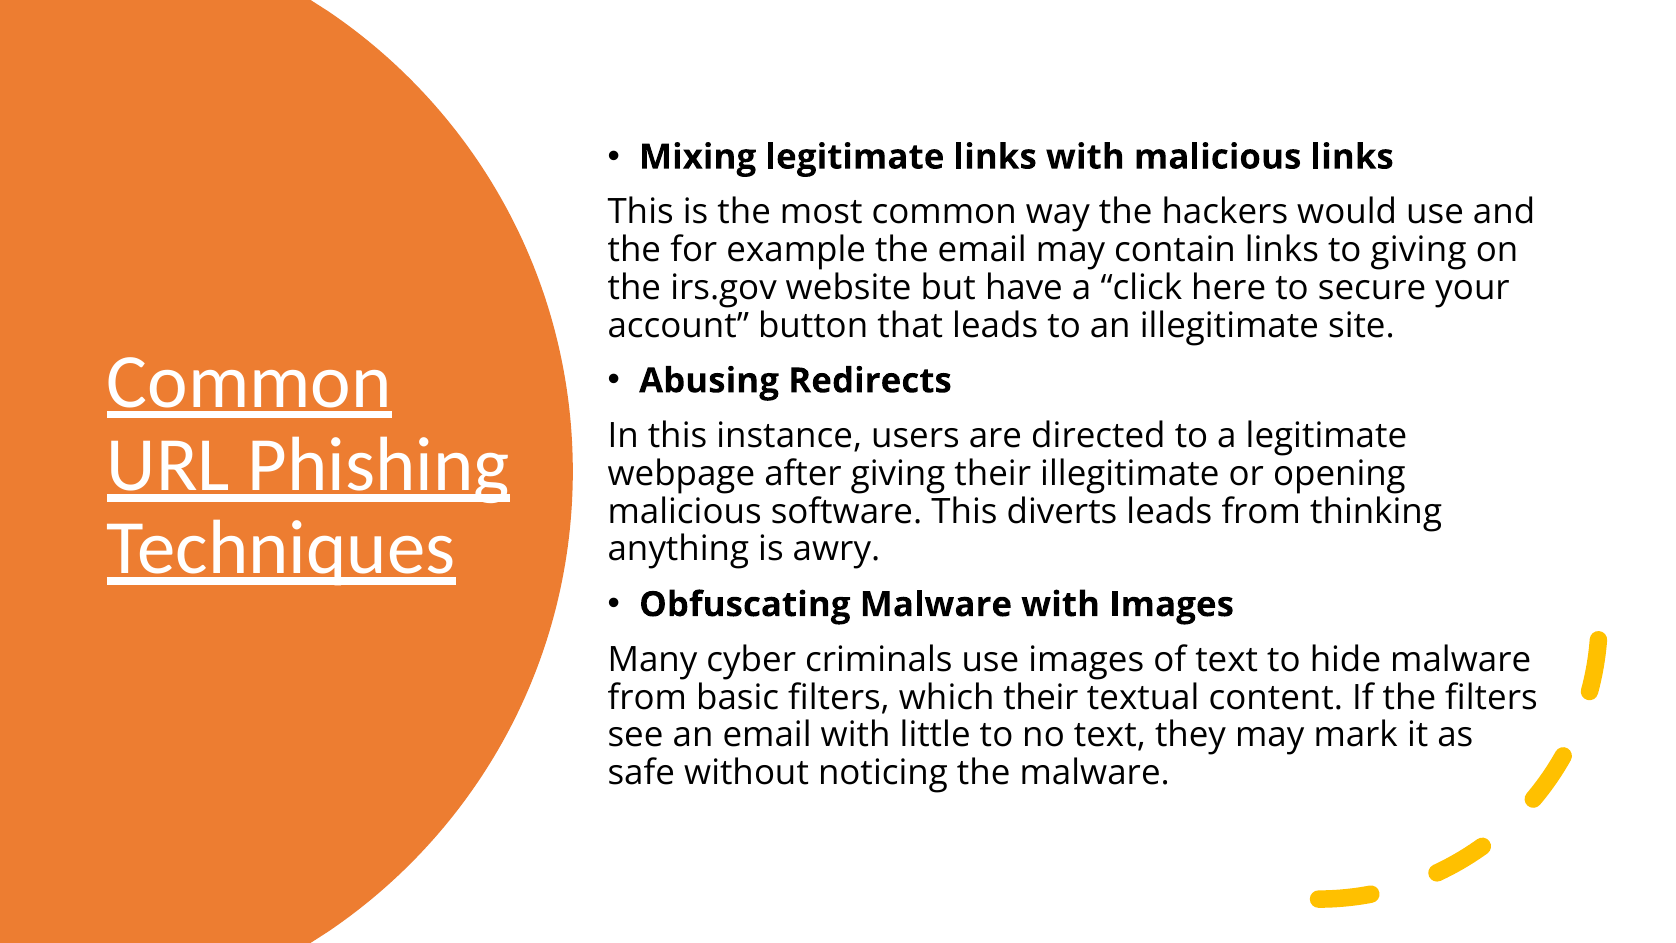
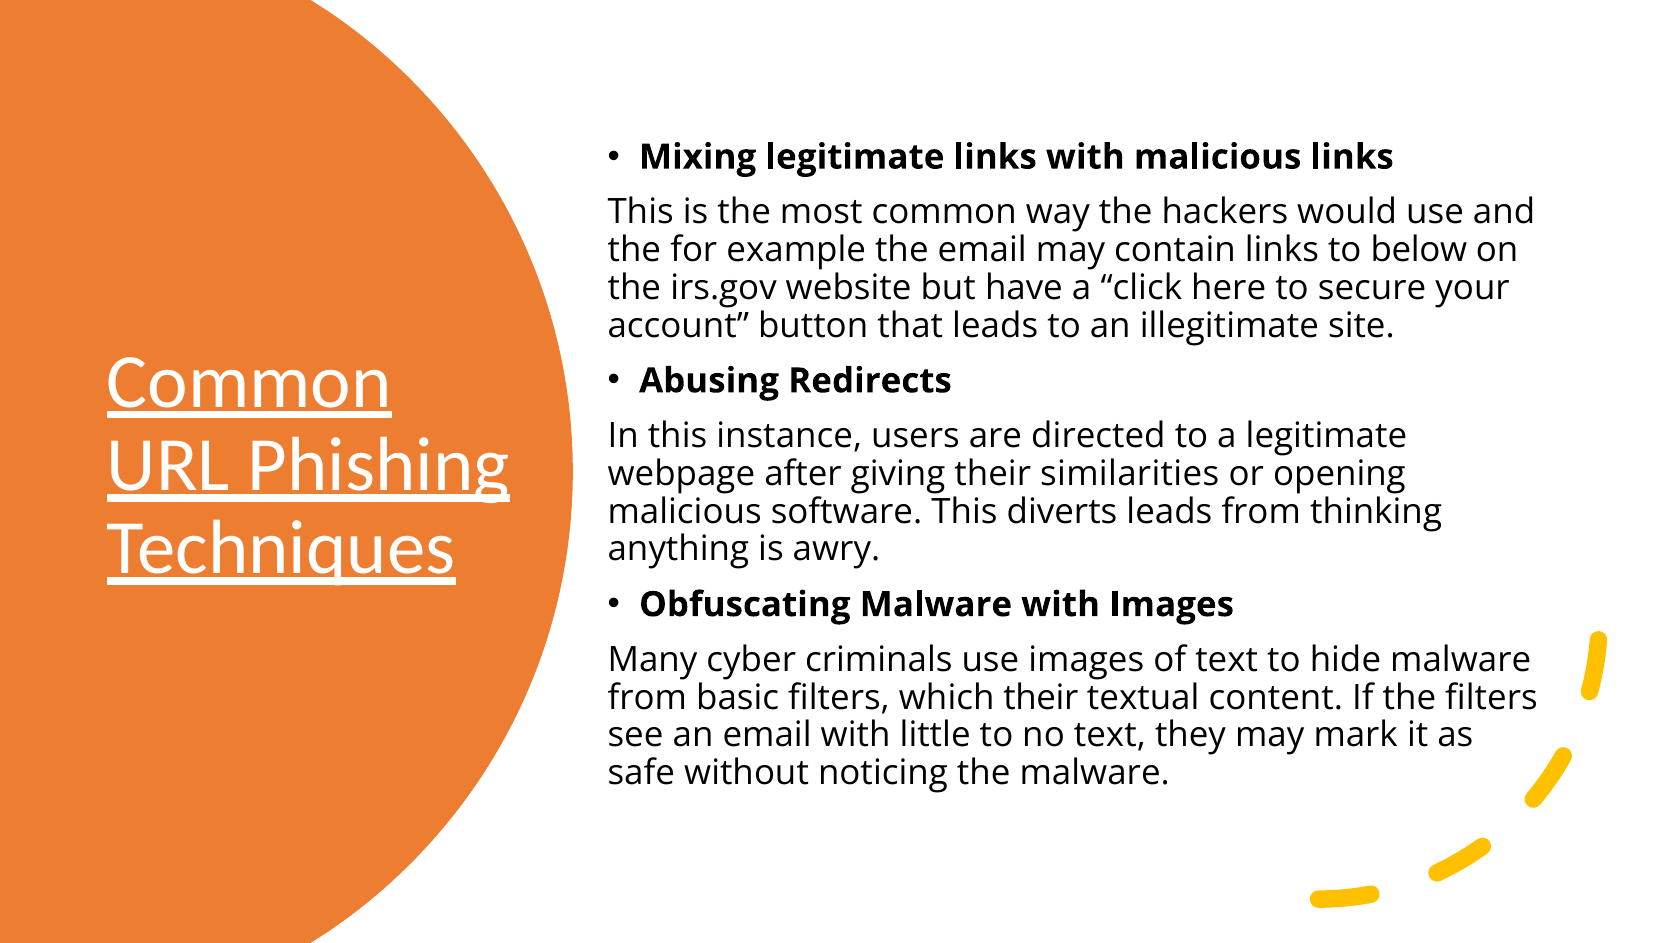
to giving: giving -> below (1419, 250)
their illegitimate: illegitimate -> similarities (1130, 474)
